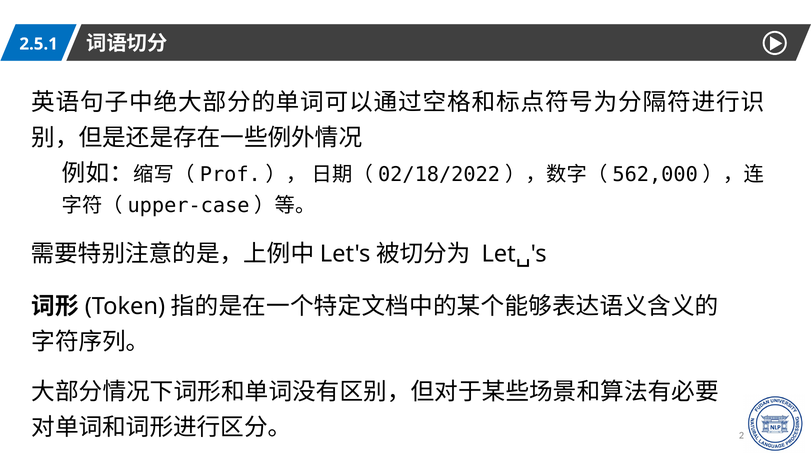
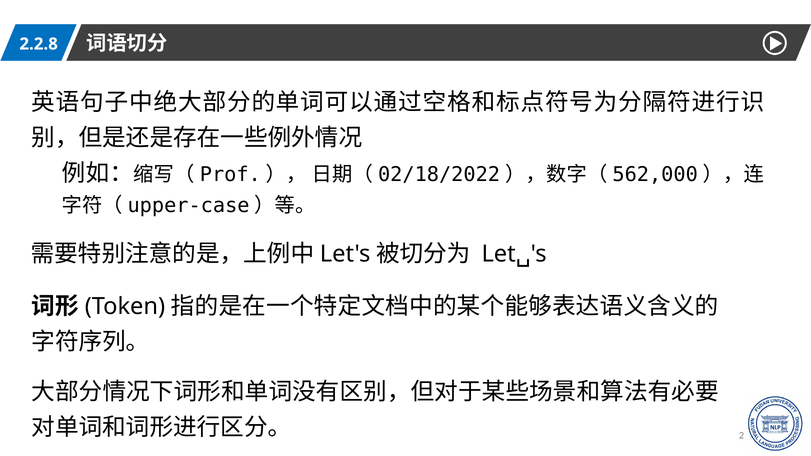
2.5.1: 2.5.1 -> 2.2.8 (39, 44)
